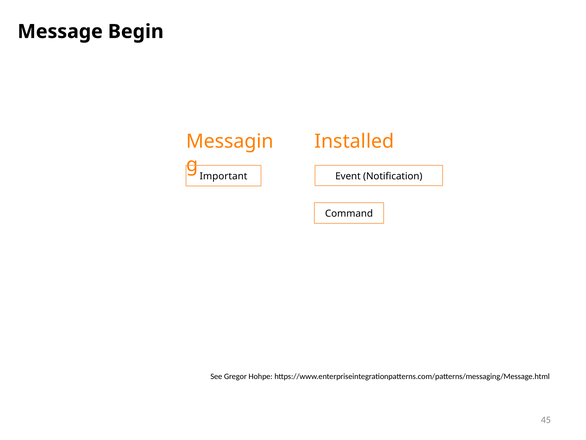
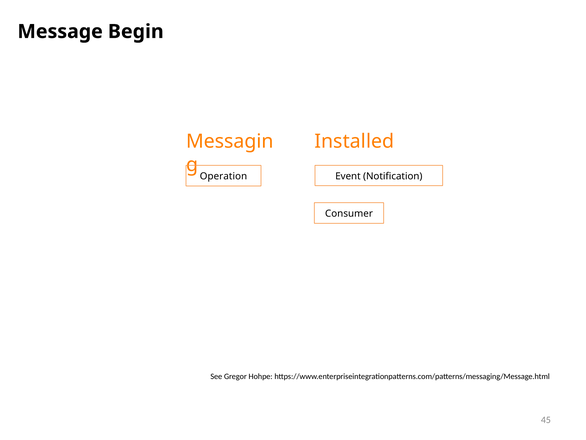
Important: Important -> Operation (223, 176)
Command: Command -> Consumer (349, 213)
